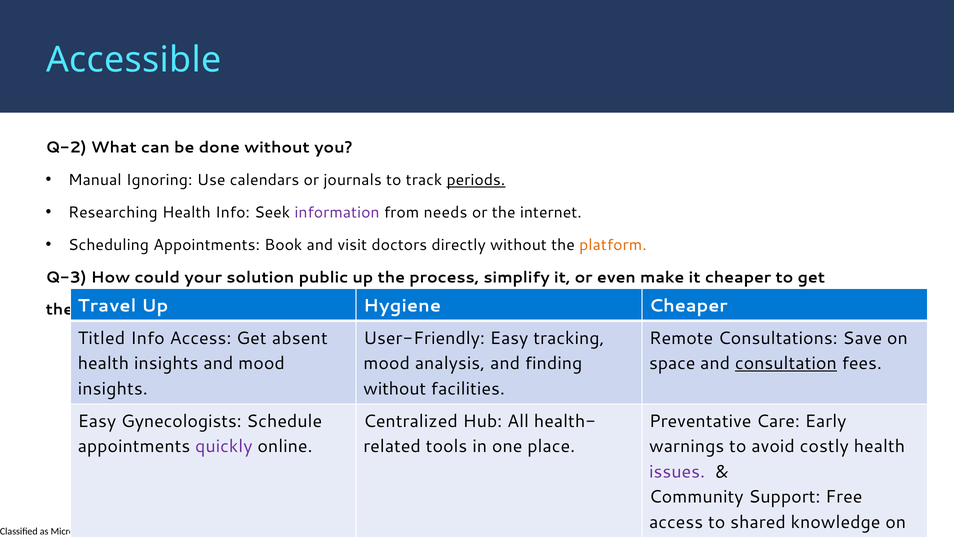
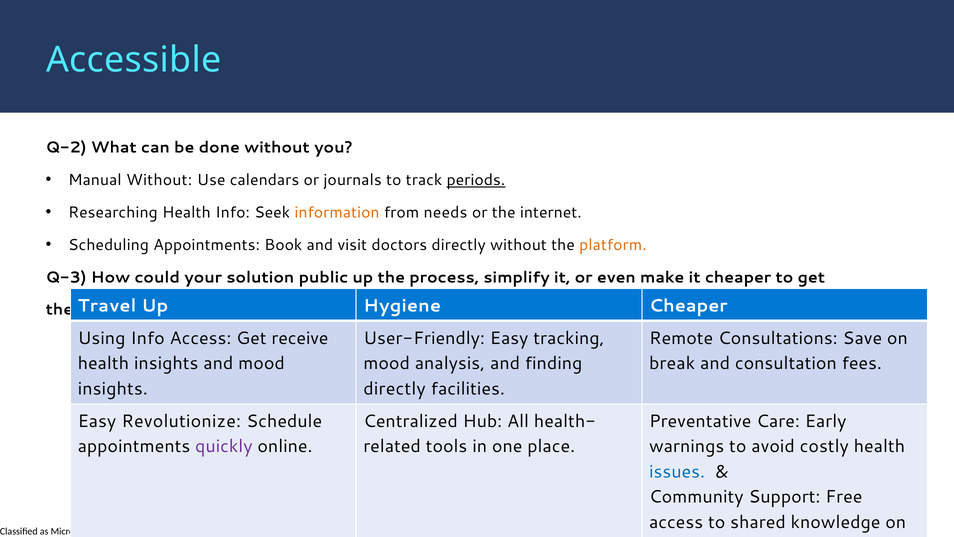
Manual Ignoring: Ignoring -> Without (159, 180)
information colour: purple -> orange (337, 212)
Titled: Titled -> Using (102, 338)
absent: absent -> receive (300, 338)
space: space -> break (672, 363)
consultation underline: present -> none (786, 363)
without: without -> directly (395, 388)
Gynecologists: Gynecologists -> Revolutionize (181, 421)
issues colour: purple -> blue (677, 471)
